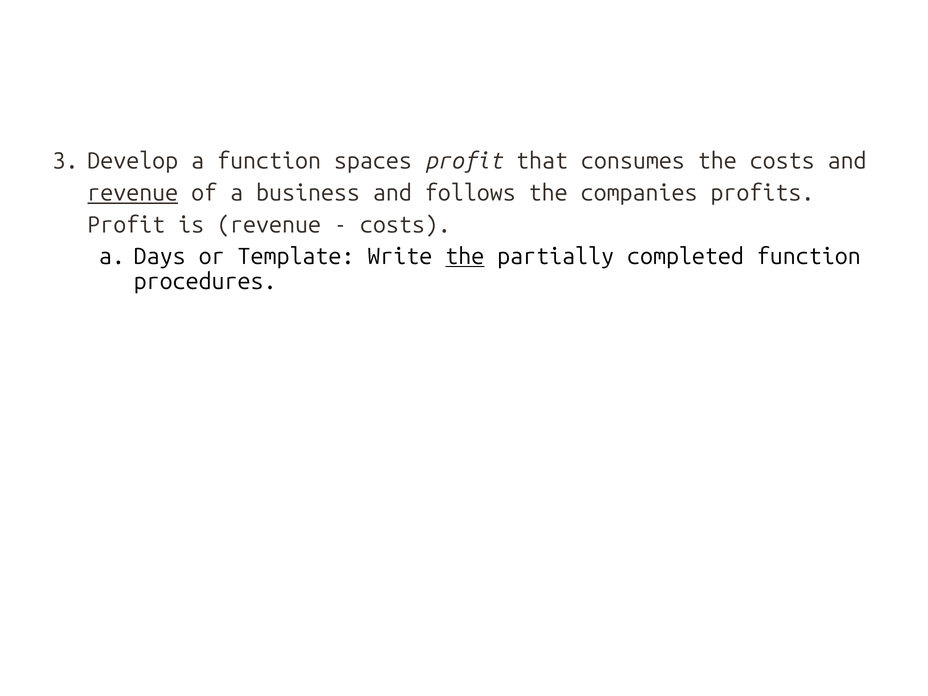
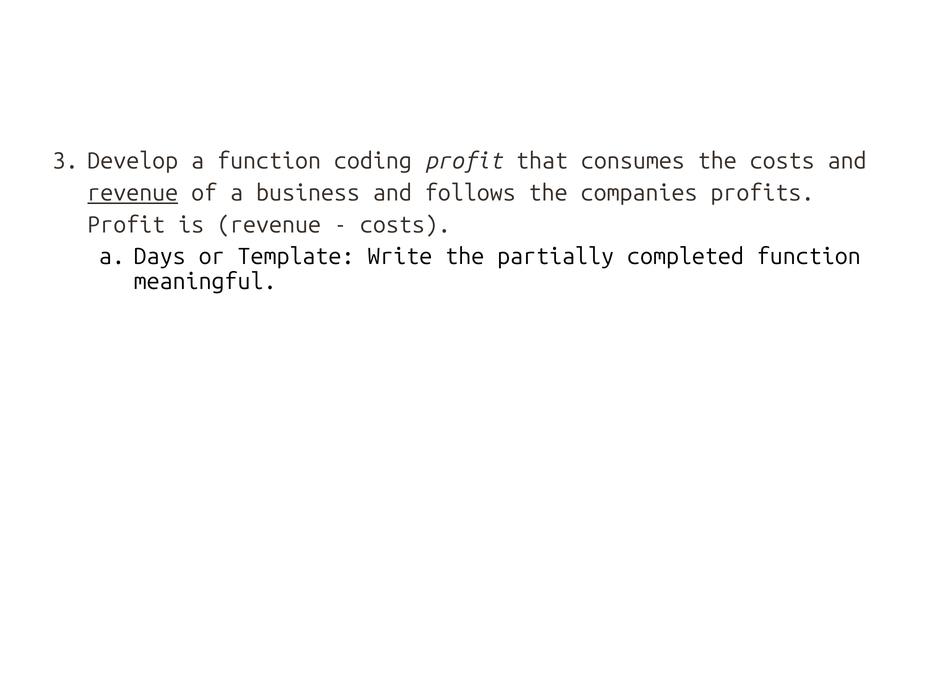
spaces: spaces -> coding (373, 161)
the underline: present -> none (465, 257)
procedures: procedures -> meaningful (205, 282)
